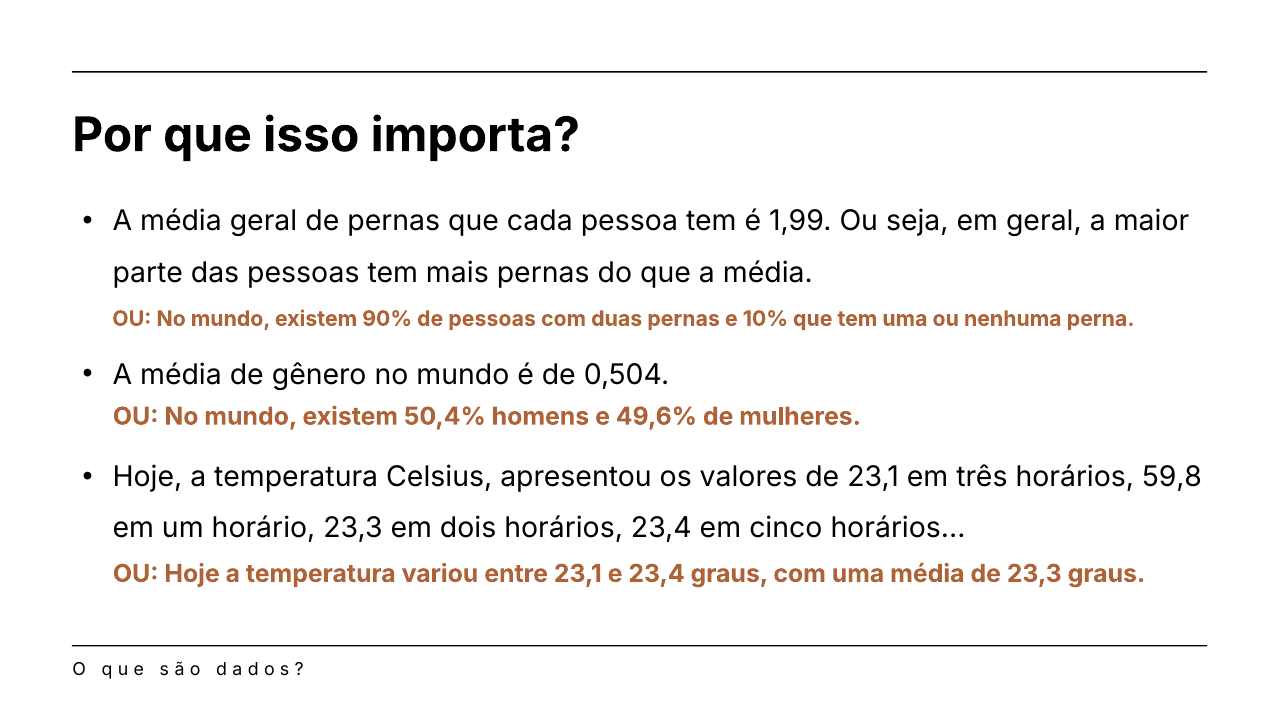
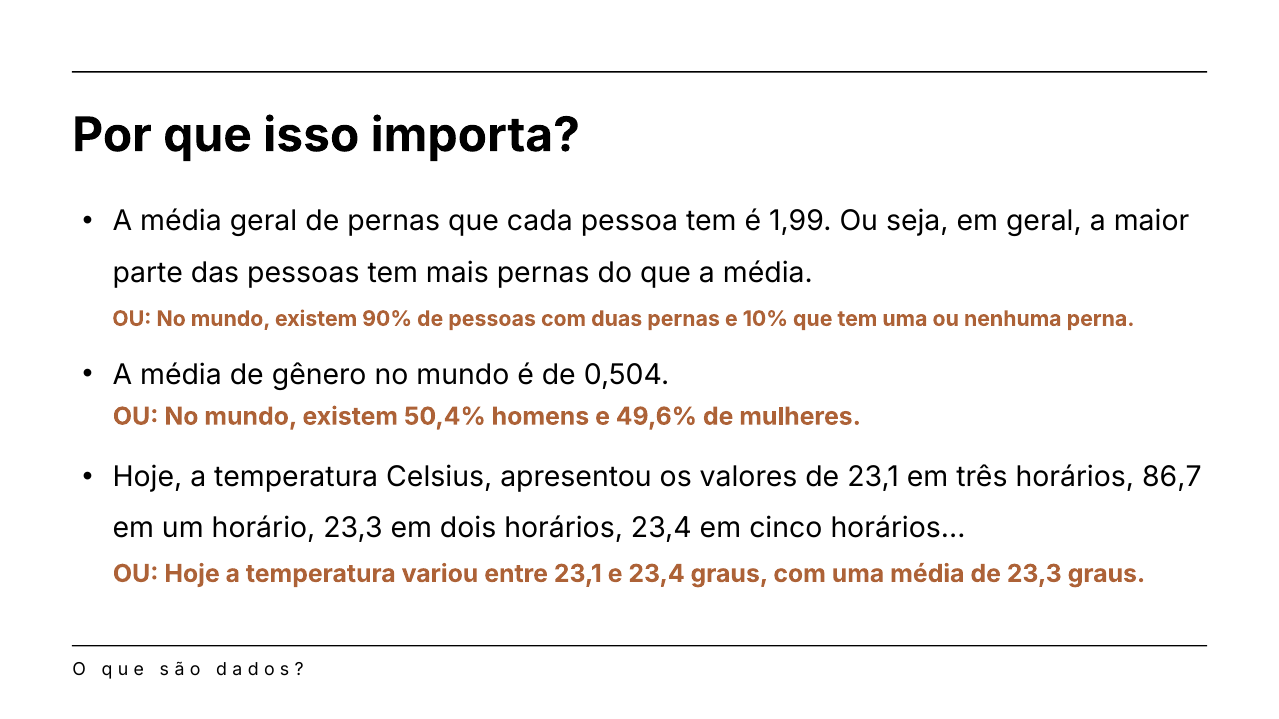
59,8: 59,8 -> 86,7 (1172, 477)
